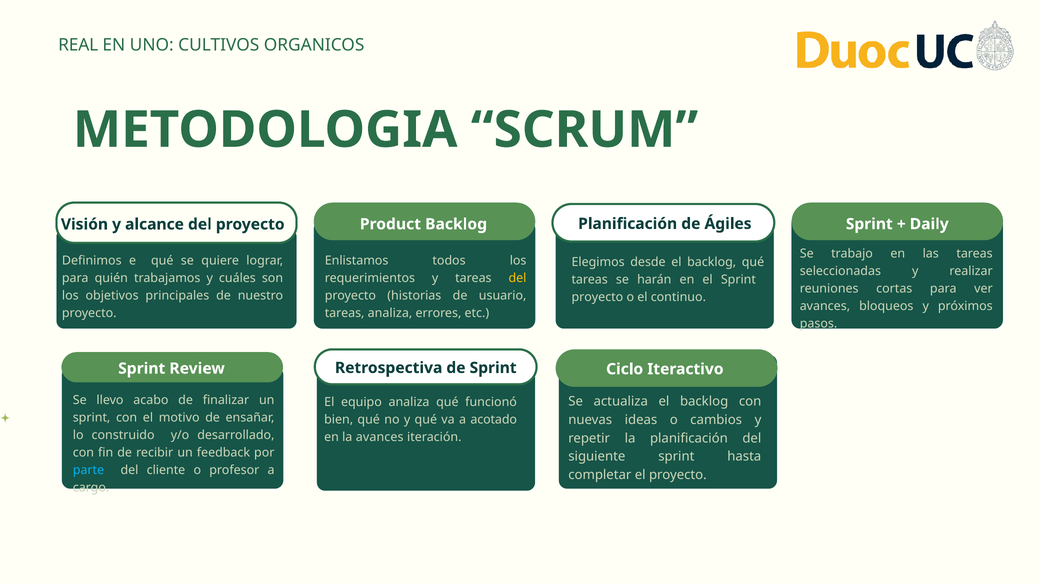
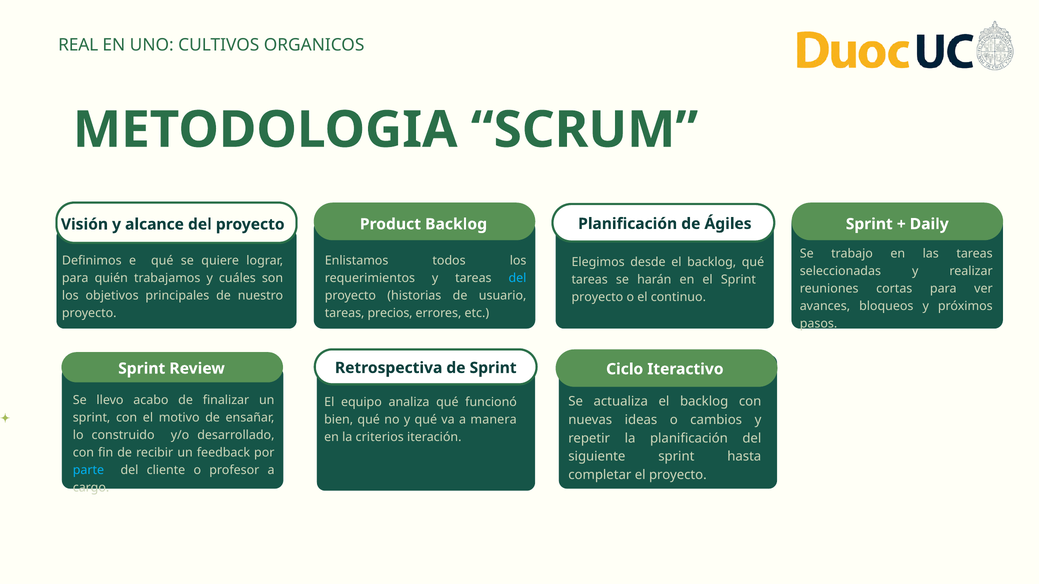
del colour: yellow -> light blue (517, 278)
tareas analiza: analiza -> precios (390, 313)
acotado: acotado -> manera (494, 420)
la avances: avances -> criterios (380, 437)
